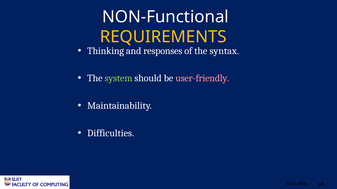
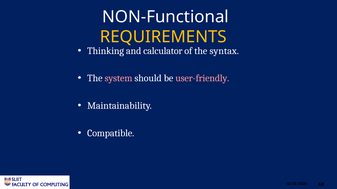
responses: responses -> calculator (163, 51)
system colour: light green -> pink (119, 78)
Difficulties: Difficulties -> Compatible (111, 133)
